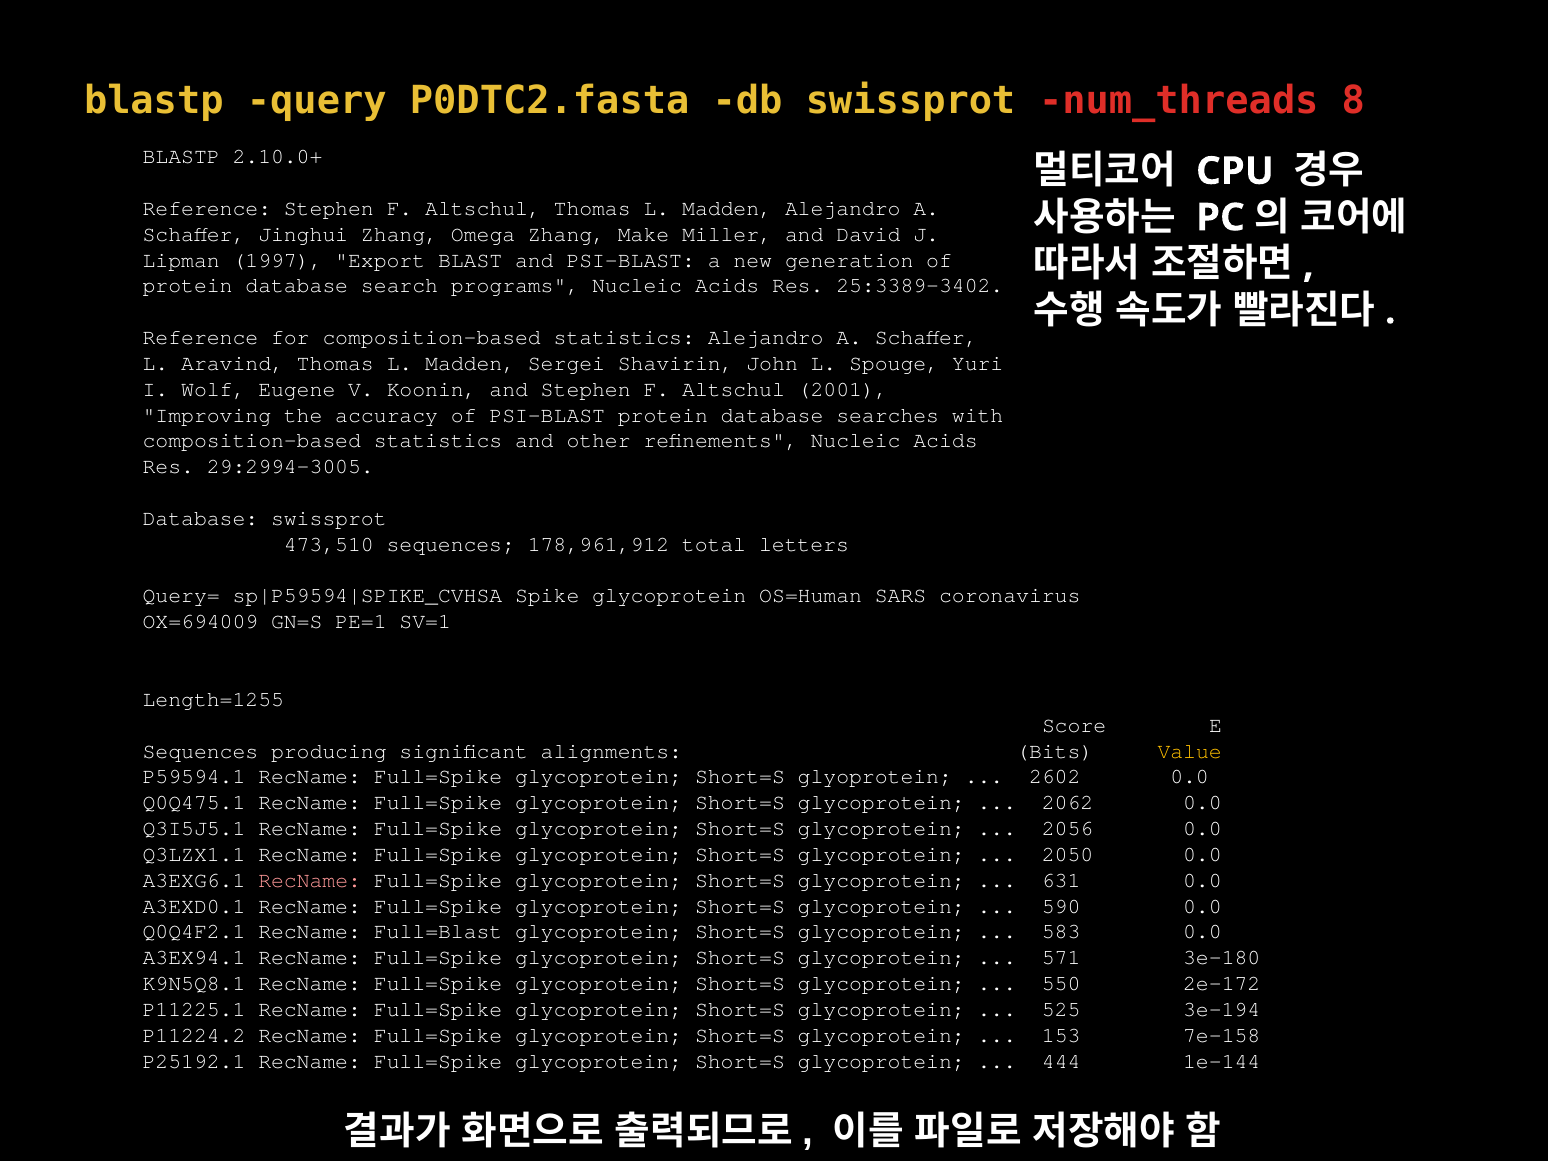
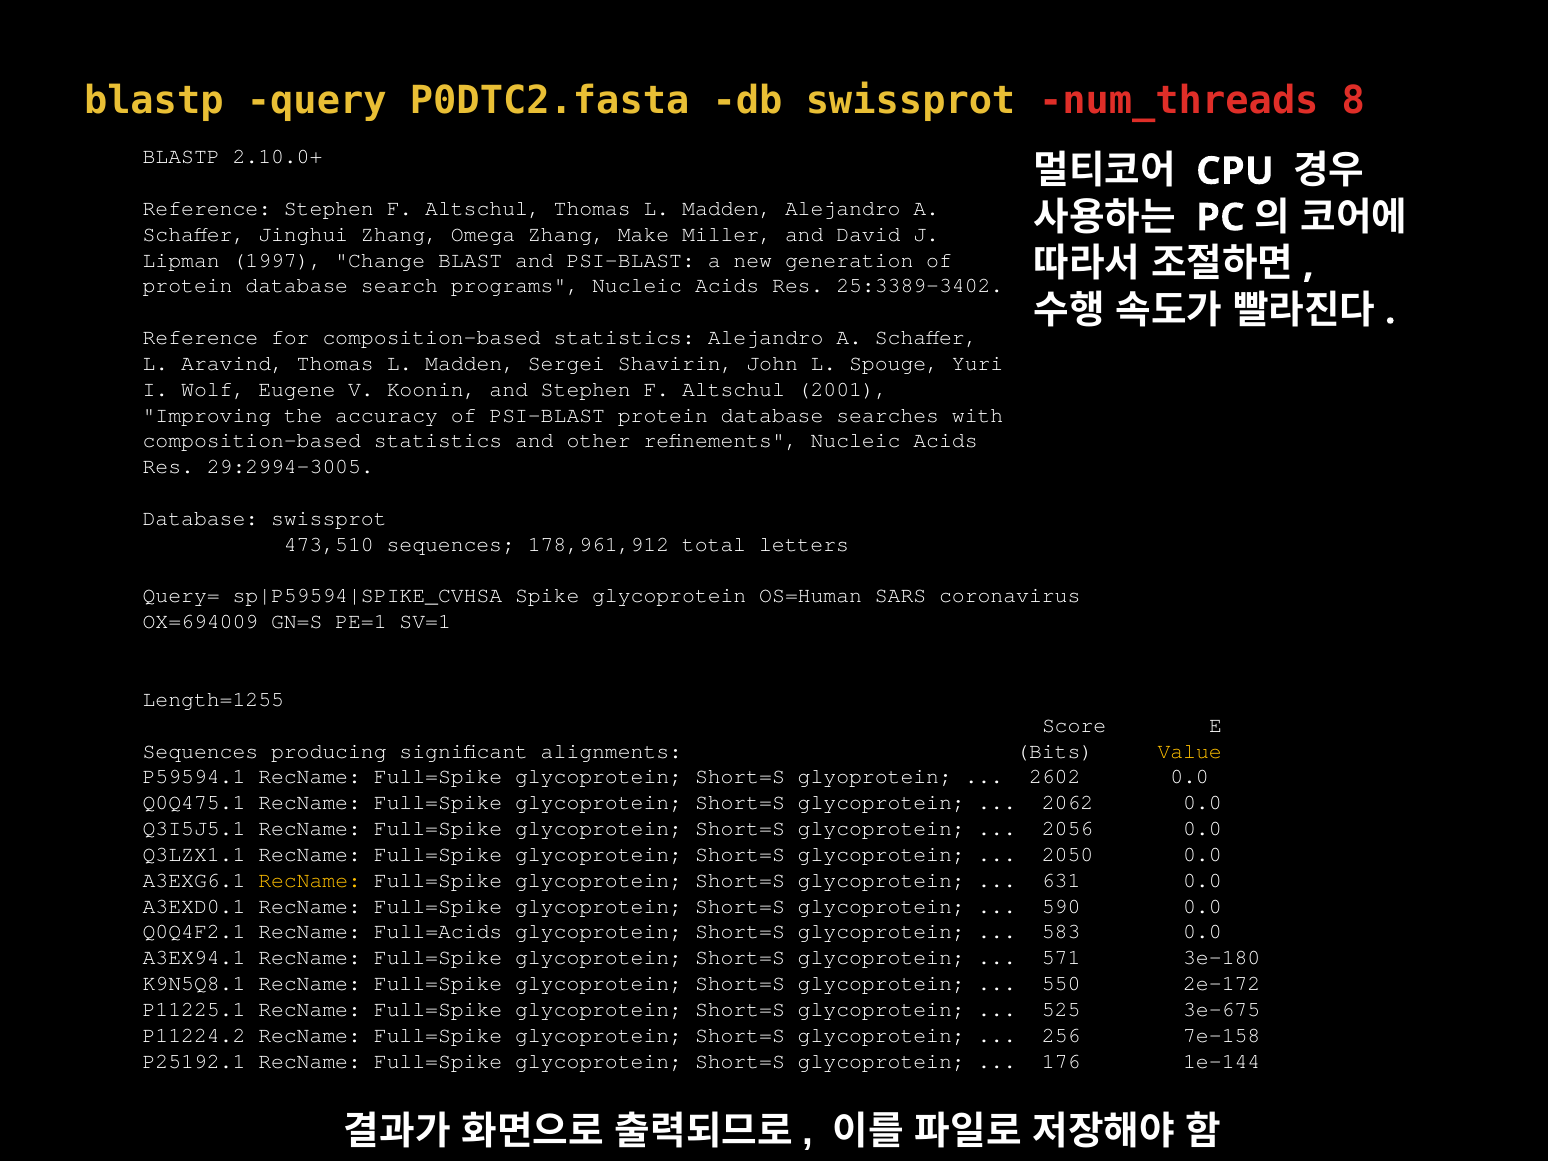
Export: Export -> Change (380, 260)
RecName colour: pink -> yellow (310, 880)
Full=Blast: Full=Blast -> Full=Acids (438, 932)
3e-194: 3e-194 -> 3e-675 (1222, 1009)
153: 153 -> 256 (1061, 1035)
444: 444 -> 176 (1061, 1061)
